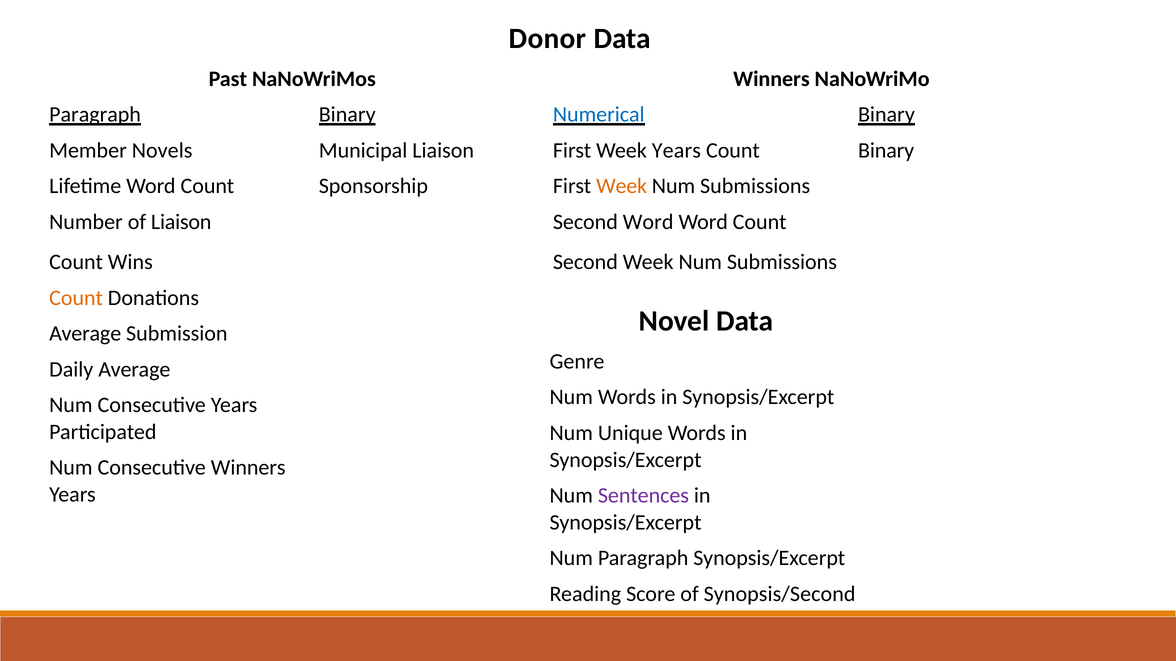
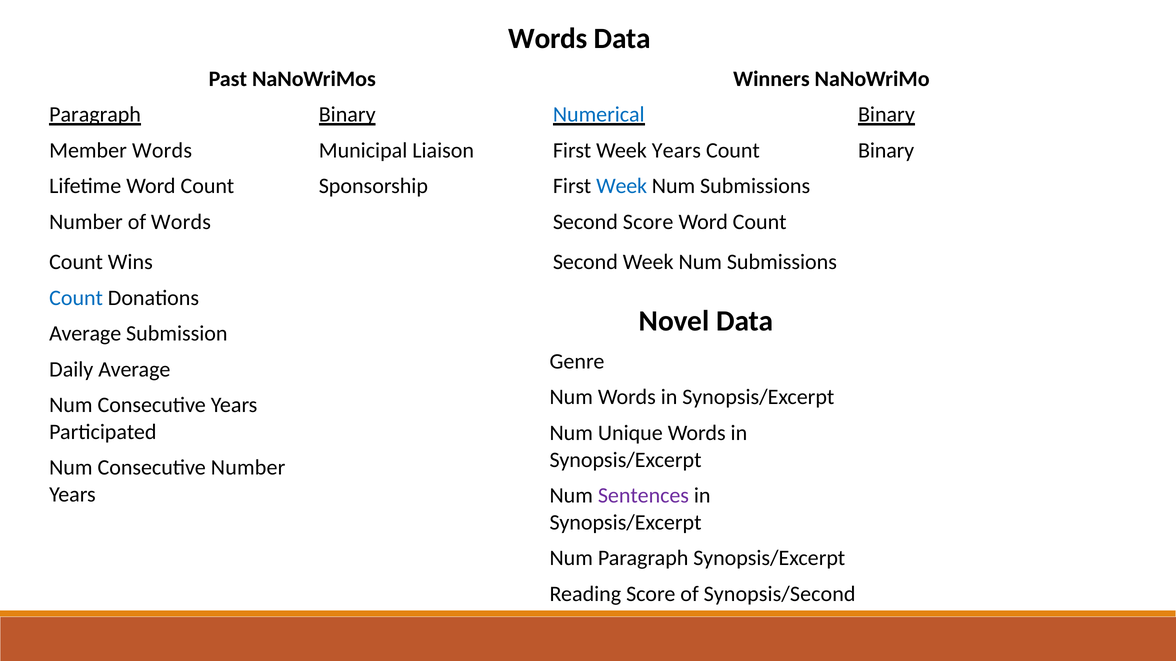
Donor: Donor -> Words (548, 39)
Member Novels: Novels -> Words (162, 150)
Week colour: orange -> blue (622, 186)
of Liaison: Liaison -> Words (181, 222)
Second Word: Word -> Score (648, 222)
Count colour: orange -> blue (76, 298)
Consecutive Winners: Winners -> Number (248, 468)
